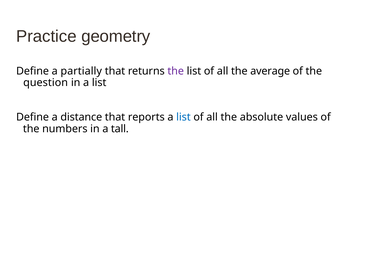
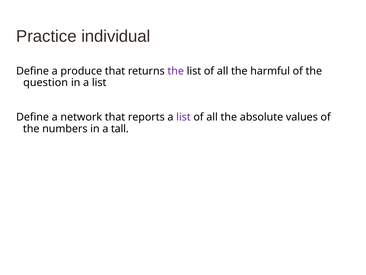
geometry: geometry -> individual (116, 36)
partially: partially -> produce (81, 71)
average: average -> harmful (270, 71)
distance: distance -> network (81, 117)
list colour: blue -> purple (183, 117)
